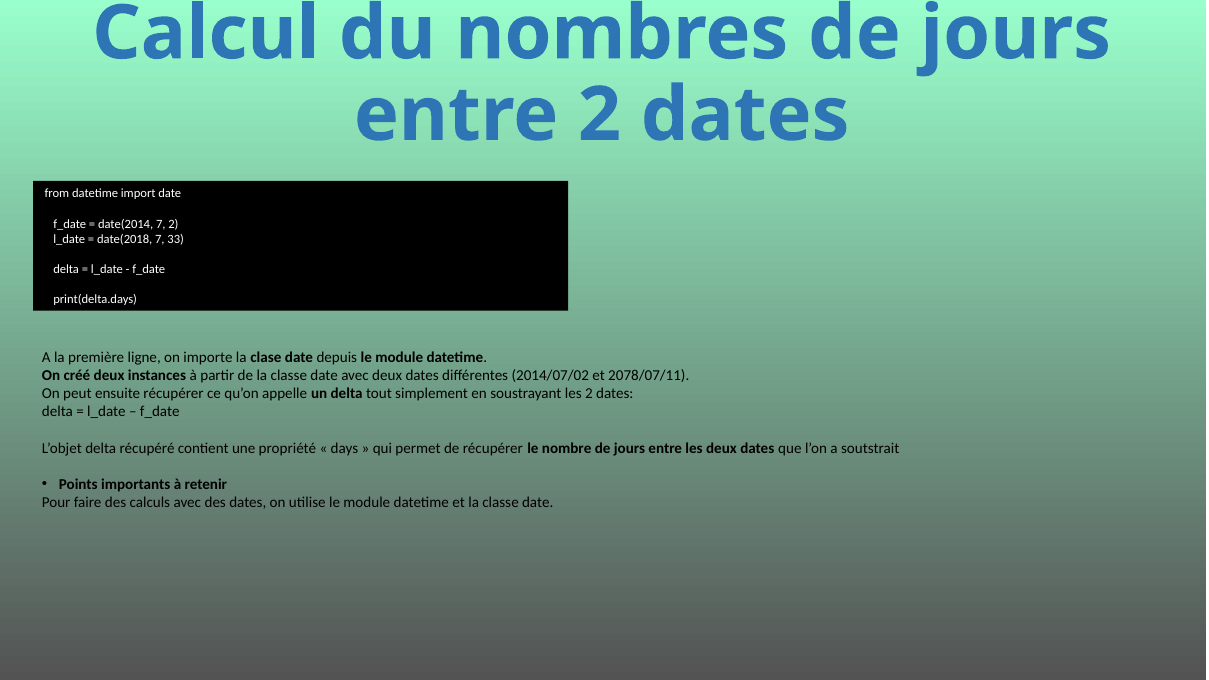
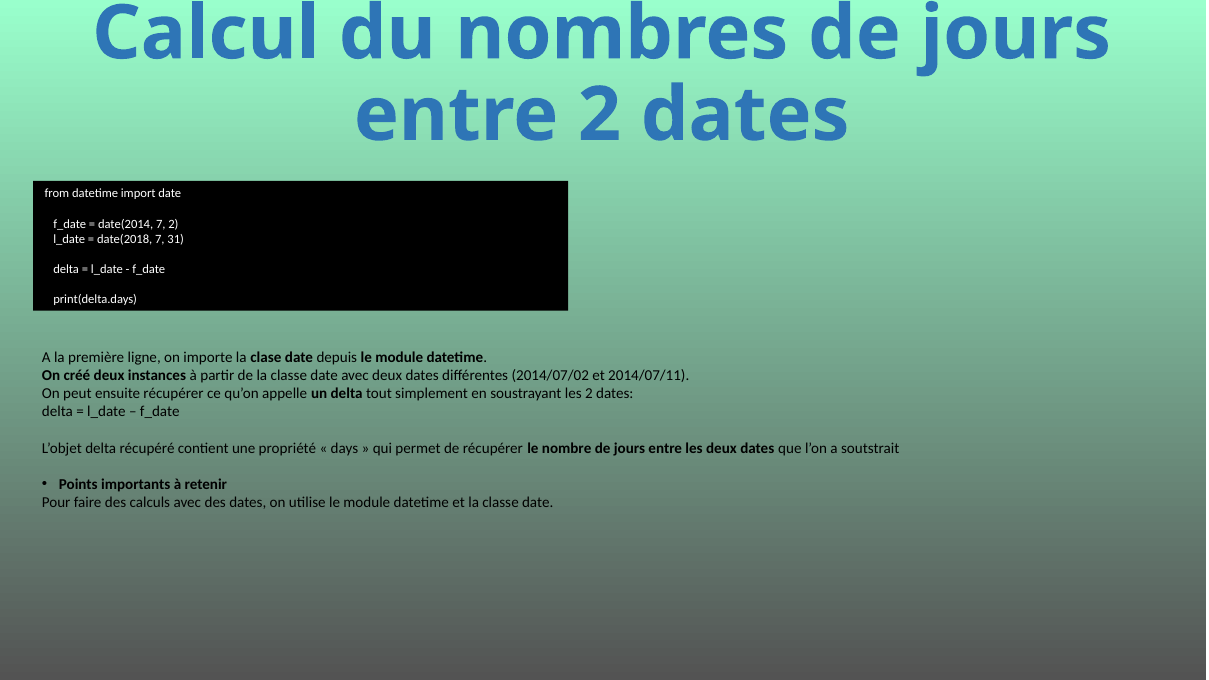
33: 33 -> 31 (176, 239)
2078/07/11: 2078/07/11 -> 2014/07/11 (649, 376)
